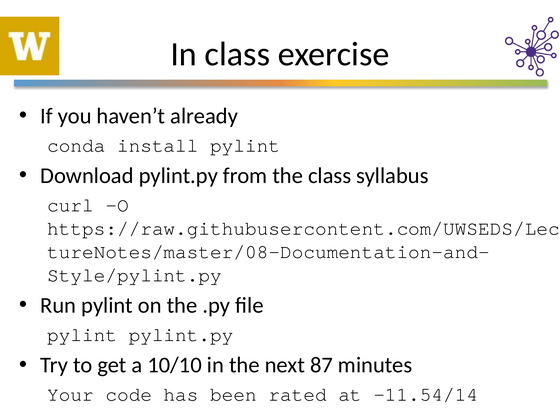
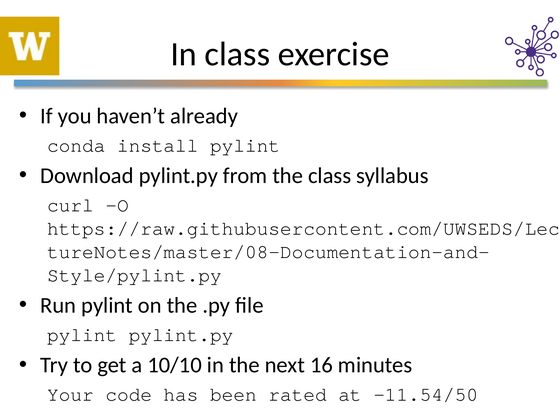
87: 87 -> 16 (321, 365)
-11.54/14: -11.54/14 -> -11.54/50 (426, 394)
